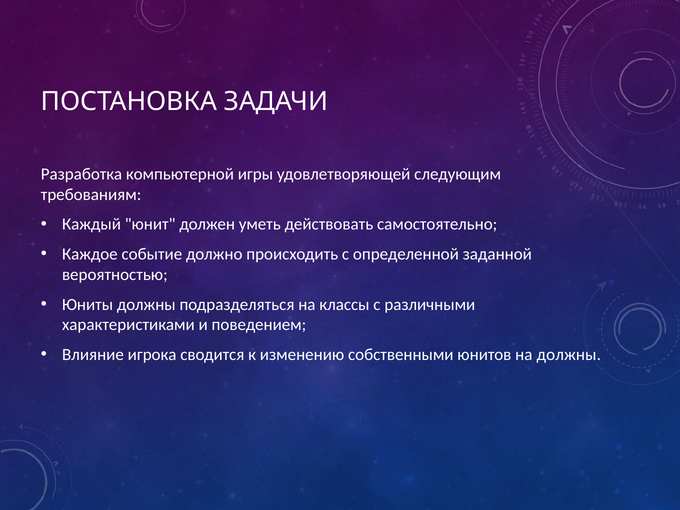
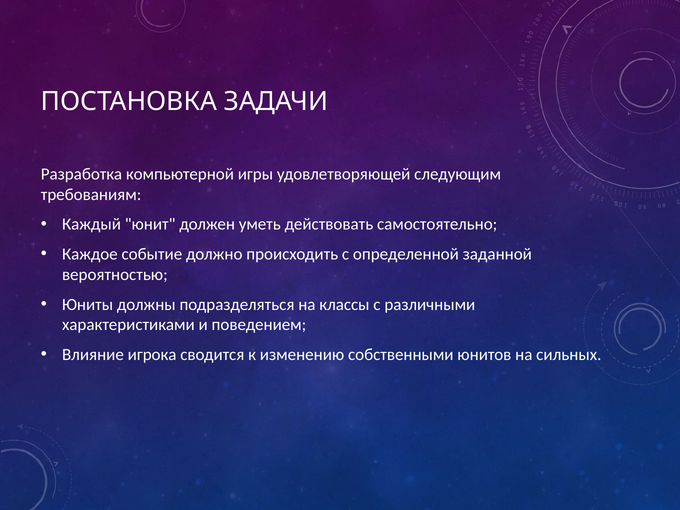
на должны: должны -> сильных (569, 355)
